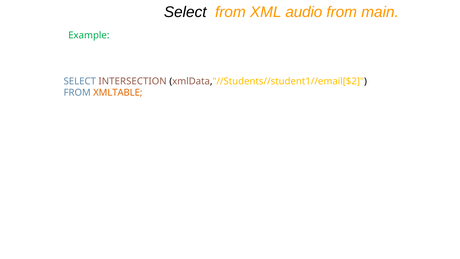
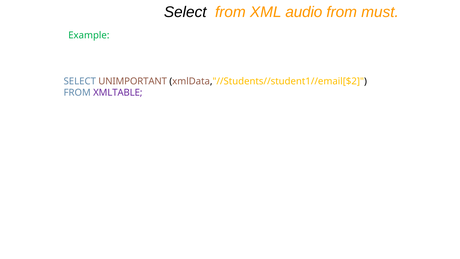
main: main -> must (380, 12)
INTERSECTION: INTERSECTION -> UNIMPORTANT (133, 81)
XMLTABLE colour: orange -> purple (118, 93)
